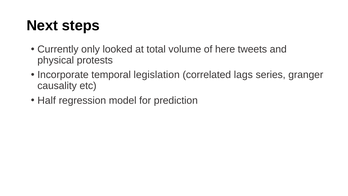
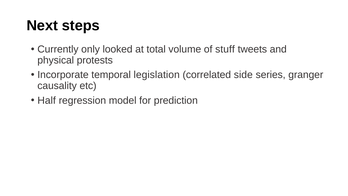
here: here -> stuff (225, 49)
lags: lags -> side (243, 75)
